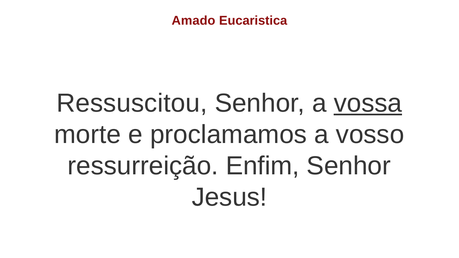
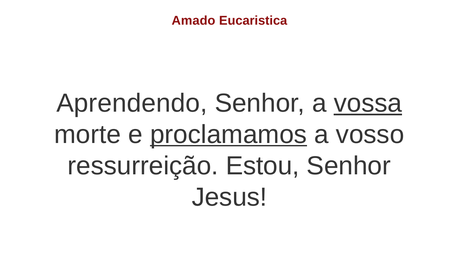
Ressuscitou: Ressuscitou -> Aprendendo (132, 103)
proclamamos underline: none -> present (229, 135)
Enfim: Enfim -> Estou (263, 166)
